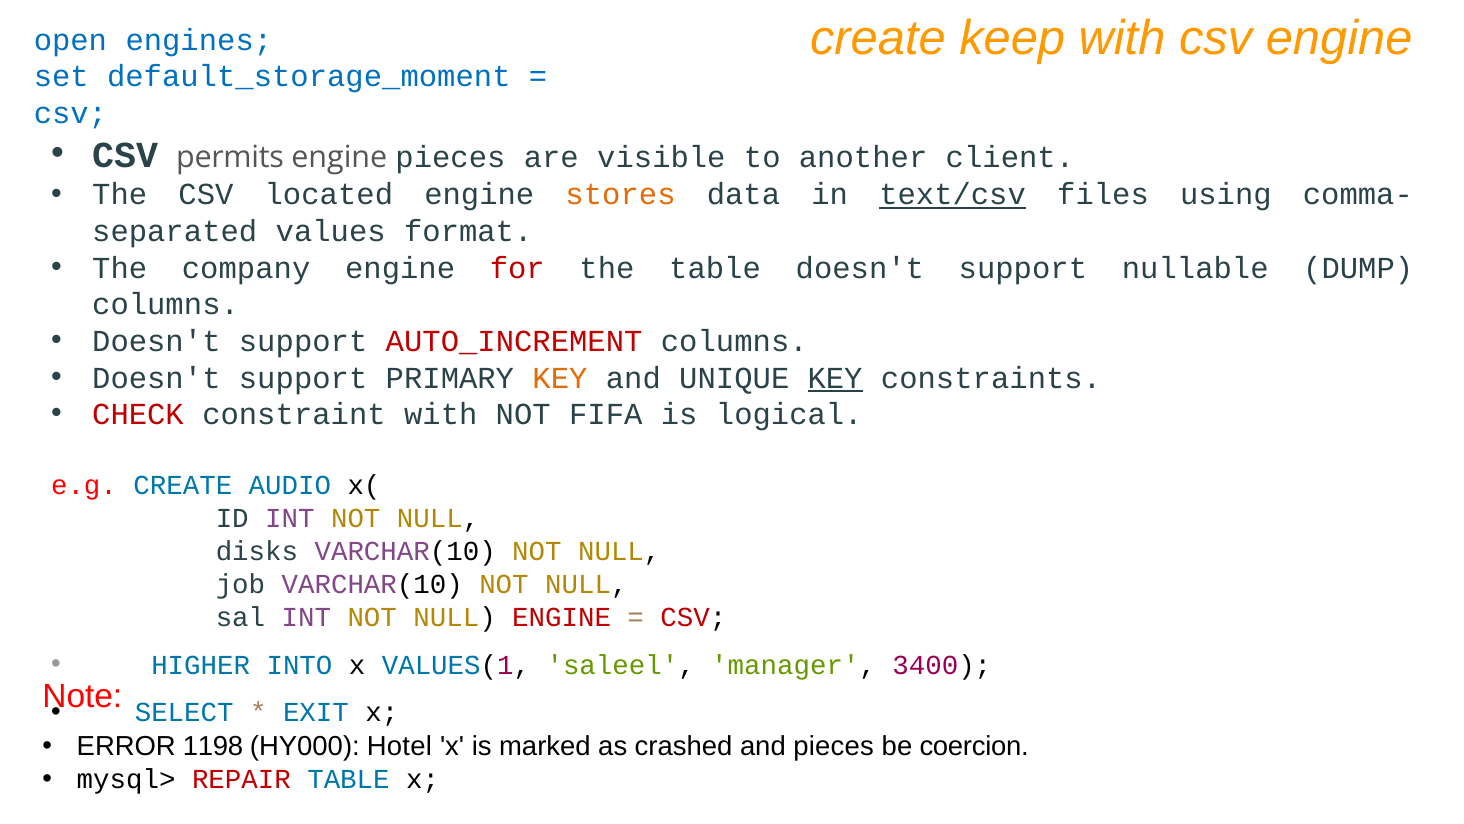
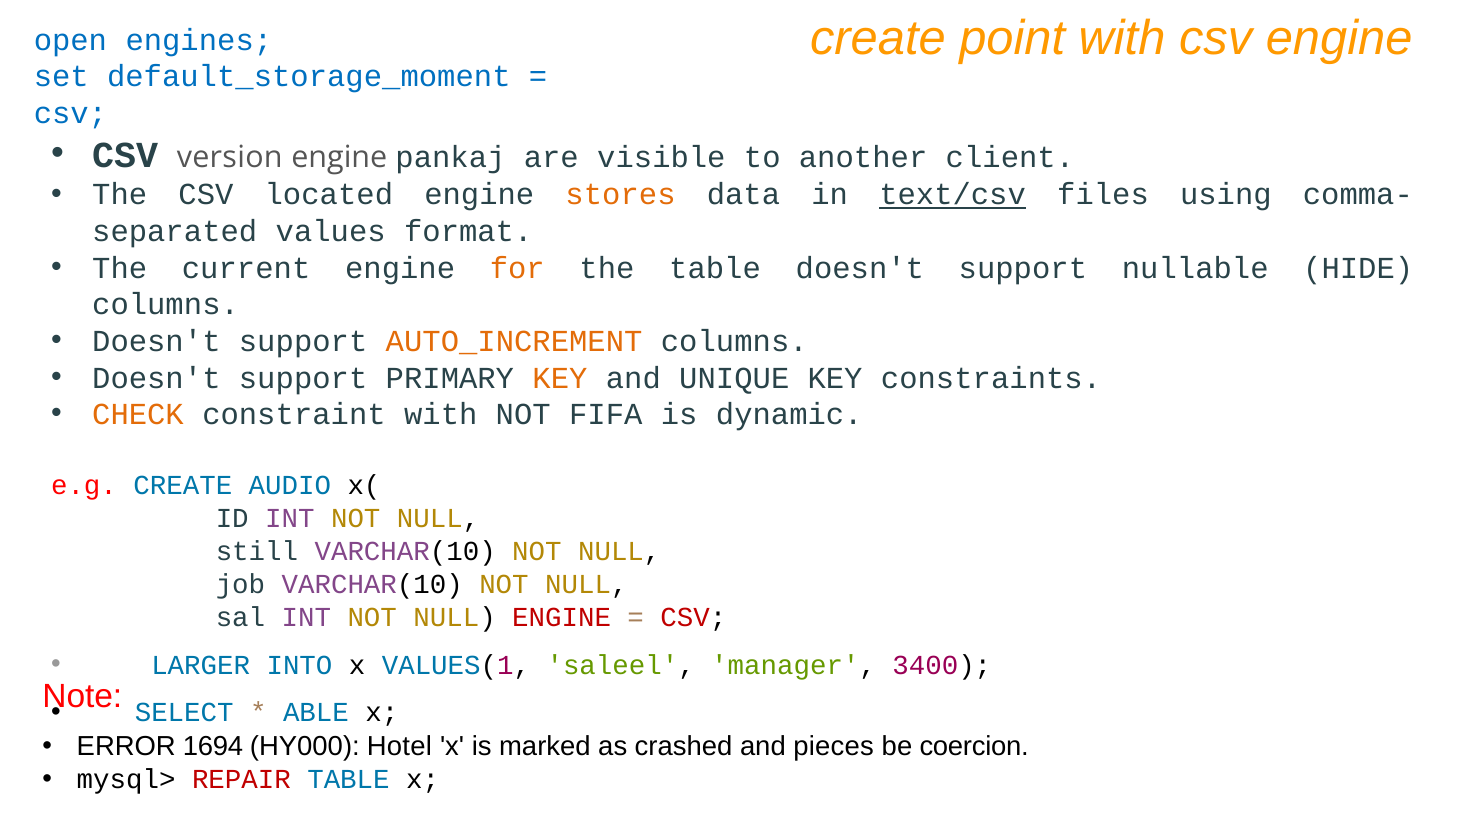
keep: keep -> point (1012, 38)
permits: permits -> version (230, 157)
engine pieces: pieces -> pankaj (450, 157)
company: company -> current (246, 268)
for colour: red -> orange (517, 268)
DUMP: DUMP -> HIDE (1358, 268)
AUTO_INCREMENT colour: red -> orange (514, 341)
KEY underline: present -> none (835, 378)
CHECK colour: red -> orange (138, 414)
logical: logical -> dynamic (789, 414)
disks: disks -> still (257, 551)
HIGHER: HIGHER -> LARGER (201, 665)
EXIT: EXIT -> ABLE (316, 712)
1198: 1198 -> 1694 (213, 746)
